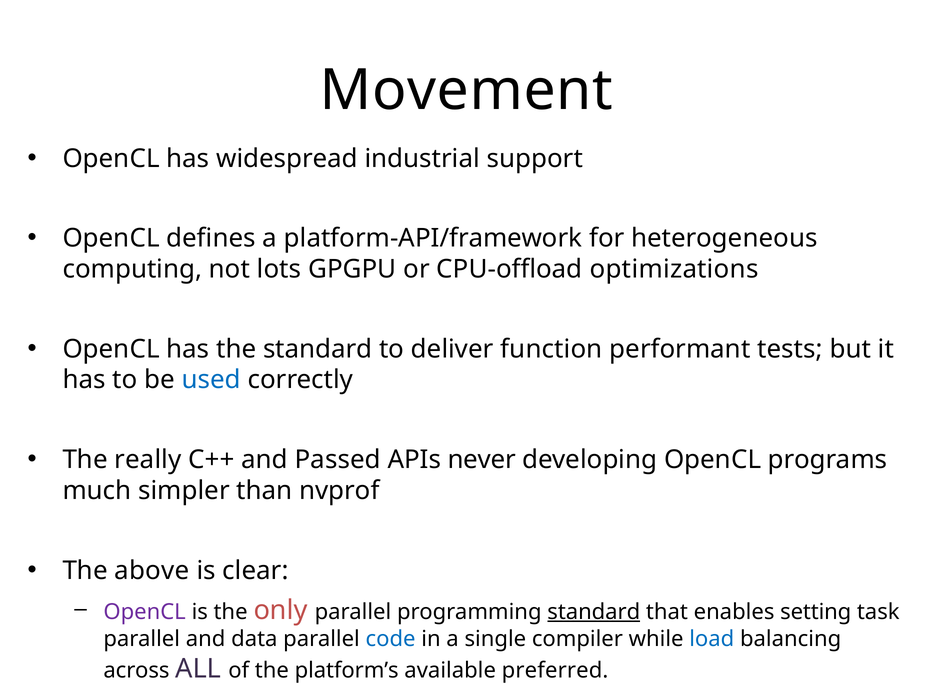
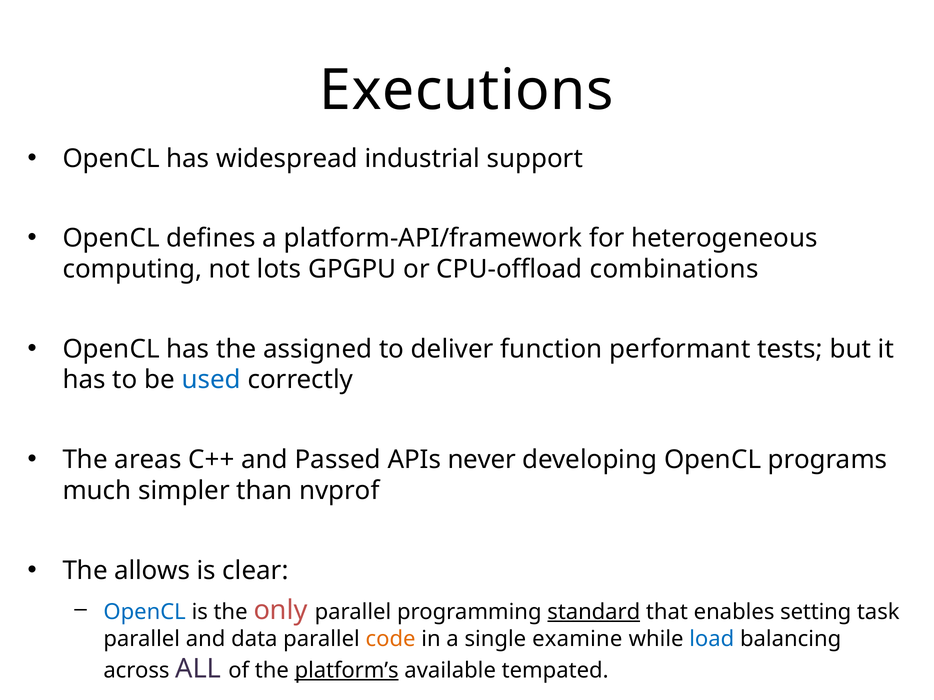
Movement: Movement -> Executions (466, 90)
optimizations: optimizations -> combinations (674, 269)
the standard: standard -> assigned (318, 349)
really: really -> areas (148, 460)
above: above -> allows (152, 571)
OpenCL colour: purple -> blue (145, 612)
code colour: blue -> orange (391, 639)
compiler: compiler -> examine (577, 639)
platform’s underline: none -> present (347, 671)
preferred: preferred -> tempated (555, 671)
